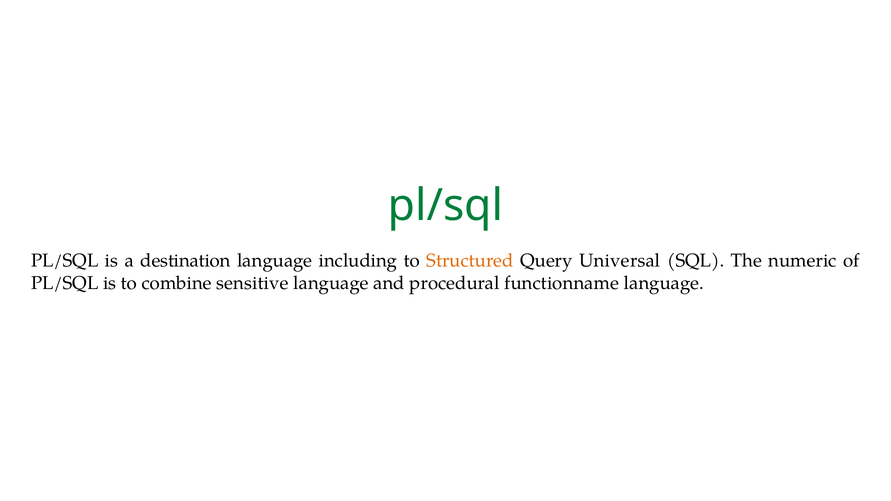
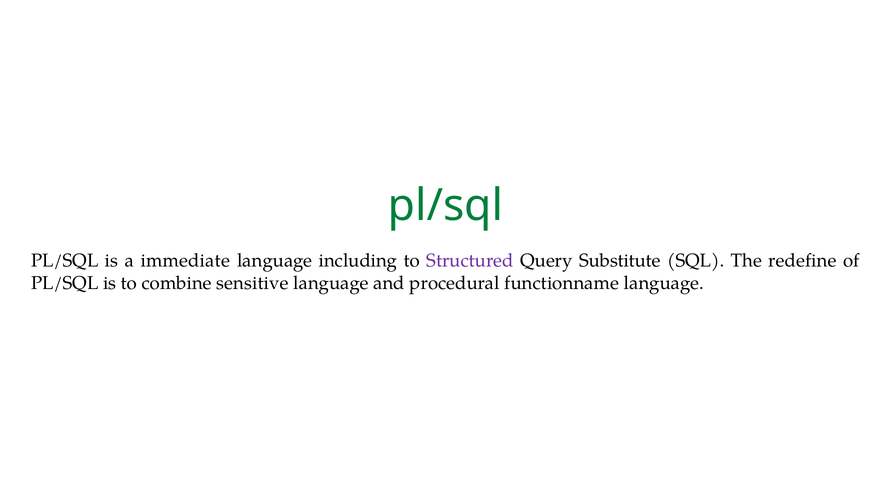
destination: destination -> immediate (185, 261)
Structured colour: orange -> purple (470, 261)
Universal: Universal -> Substitute (620, 261)
numeric: numeric -> redefine (803, 261)
